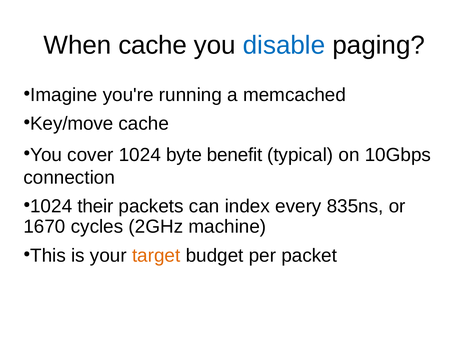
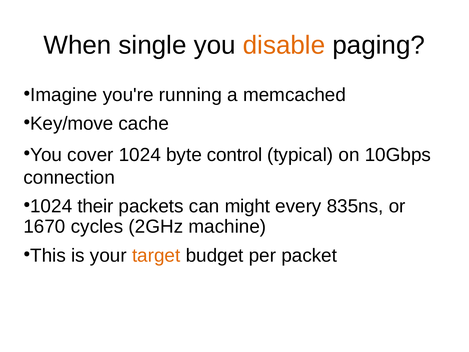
When cache: cache -> single (153, 45)
disable colour: blue -> orange (284, 45)
benefit: benefit -> control (235, 155)
index: index -> might (247, 206)
